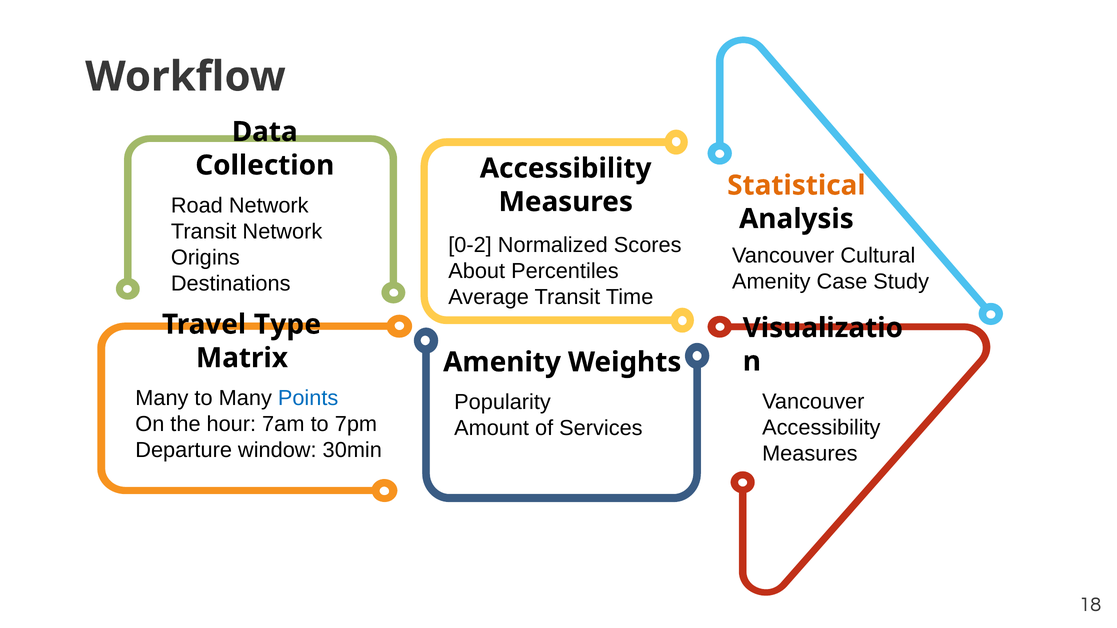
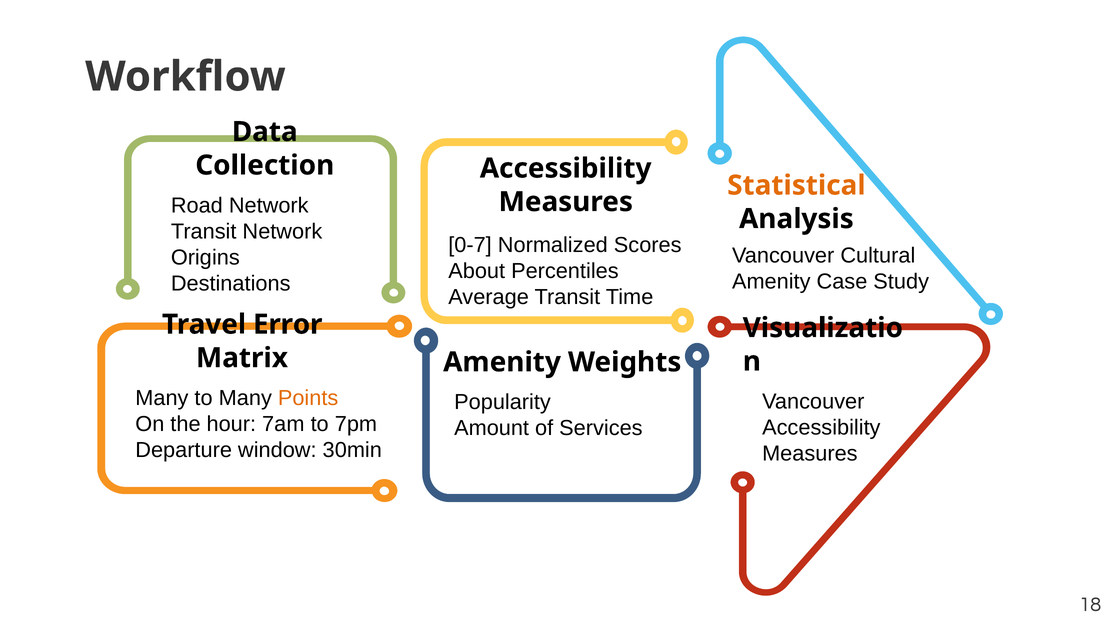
0-2: 0-2 -> 0-7 (470, 245)
Type: Type -> Error (288, 325)
Points colour: blue -> orange (308, 398)
